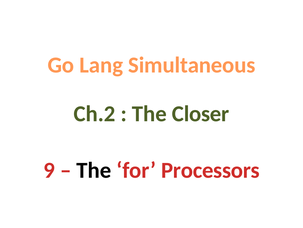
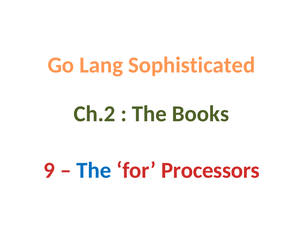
Simultaneous: Simultaneous -> Sophisticated (192, 65)
Closer: Closer -> Books (201, 114)
The colour: black -> blue (94, 170)
